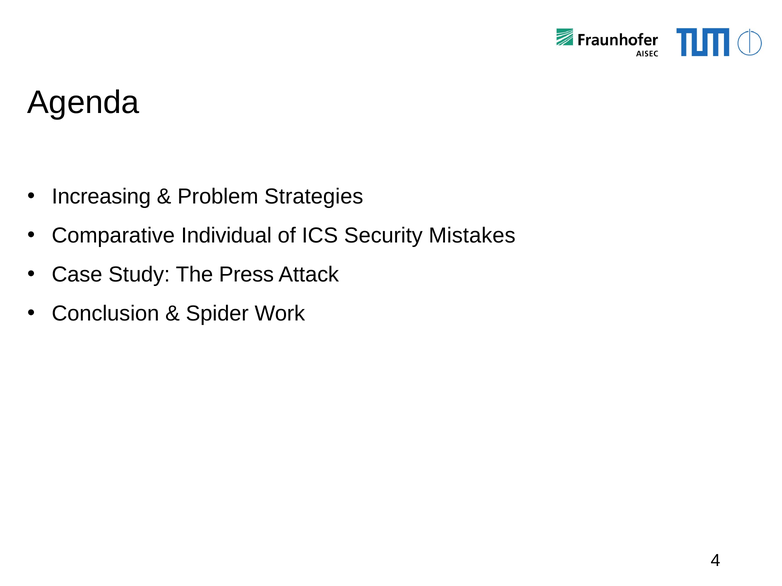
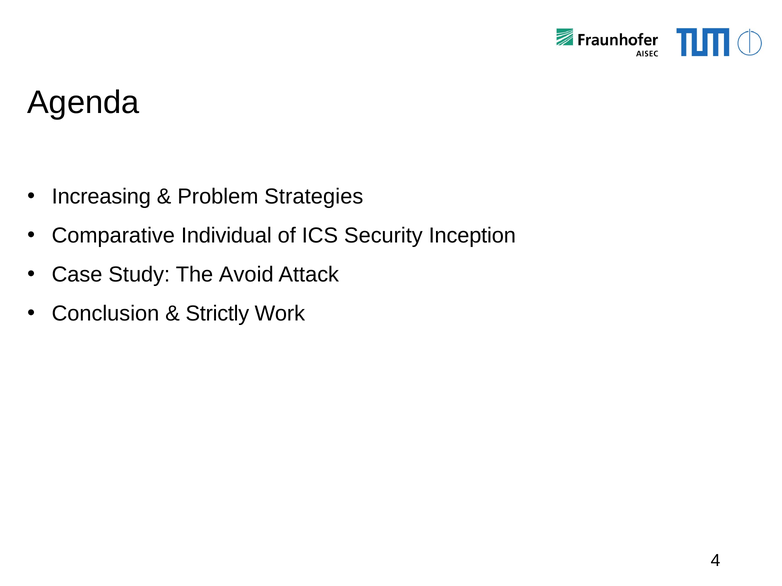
Mistakes: Mistakes -> Inception (472, 236)
Press: Press -> Avoid (246, 275)
Spider: Spider -> Strictly (217, 314)
